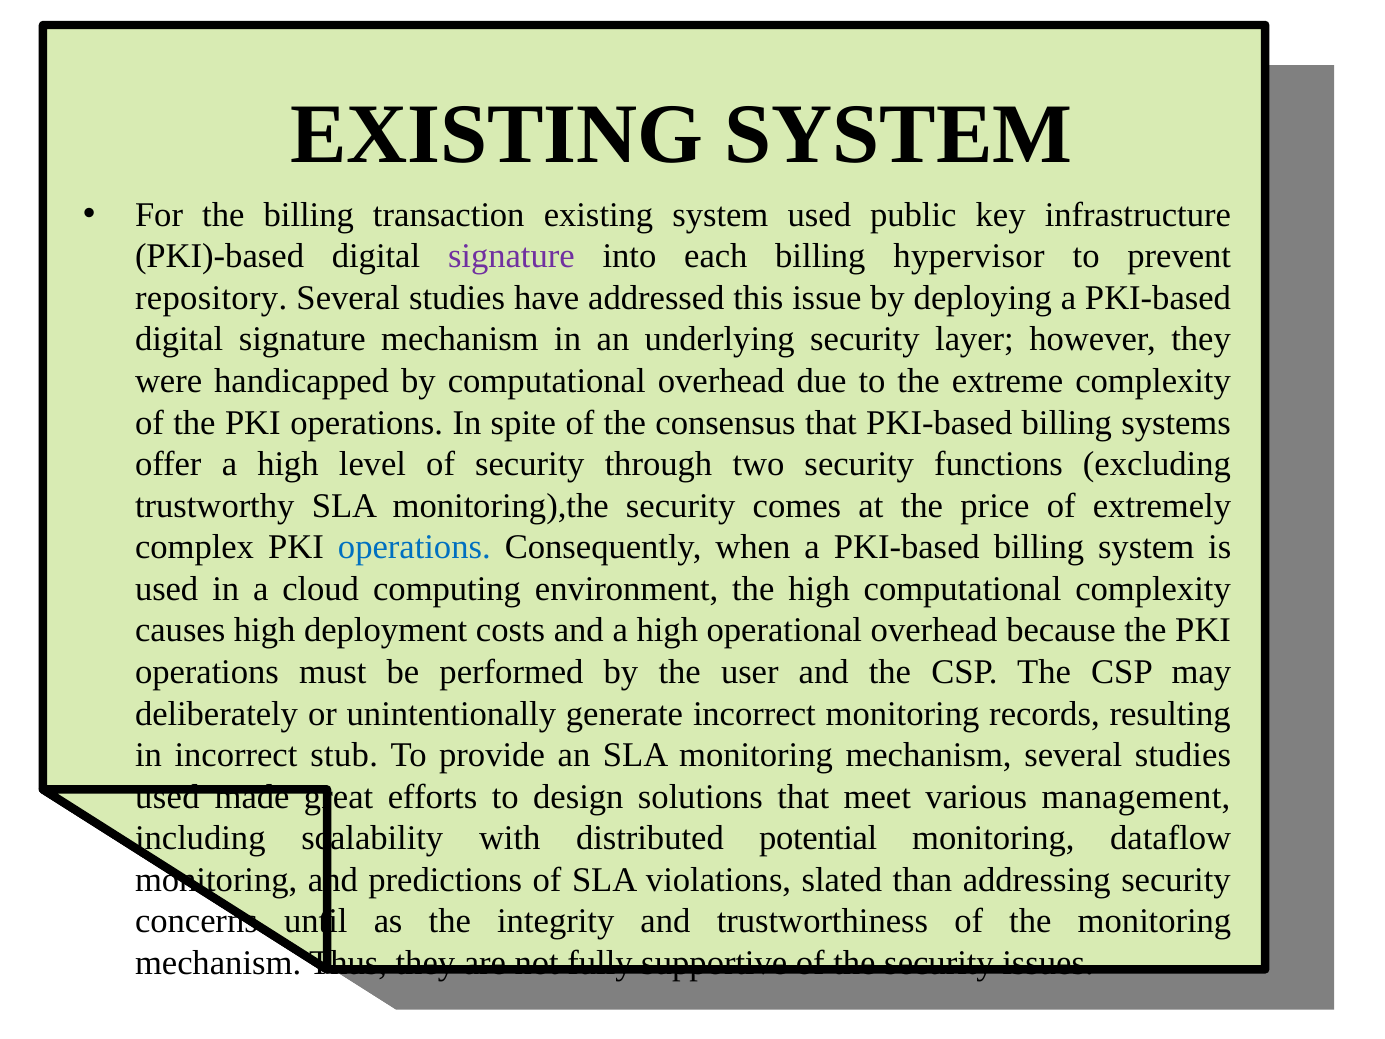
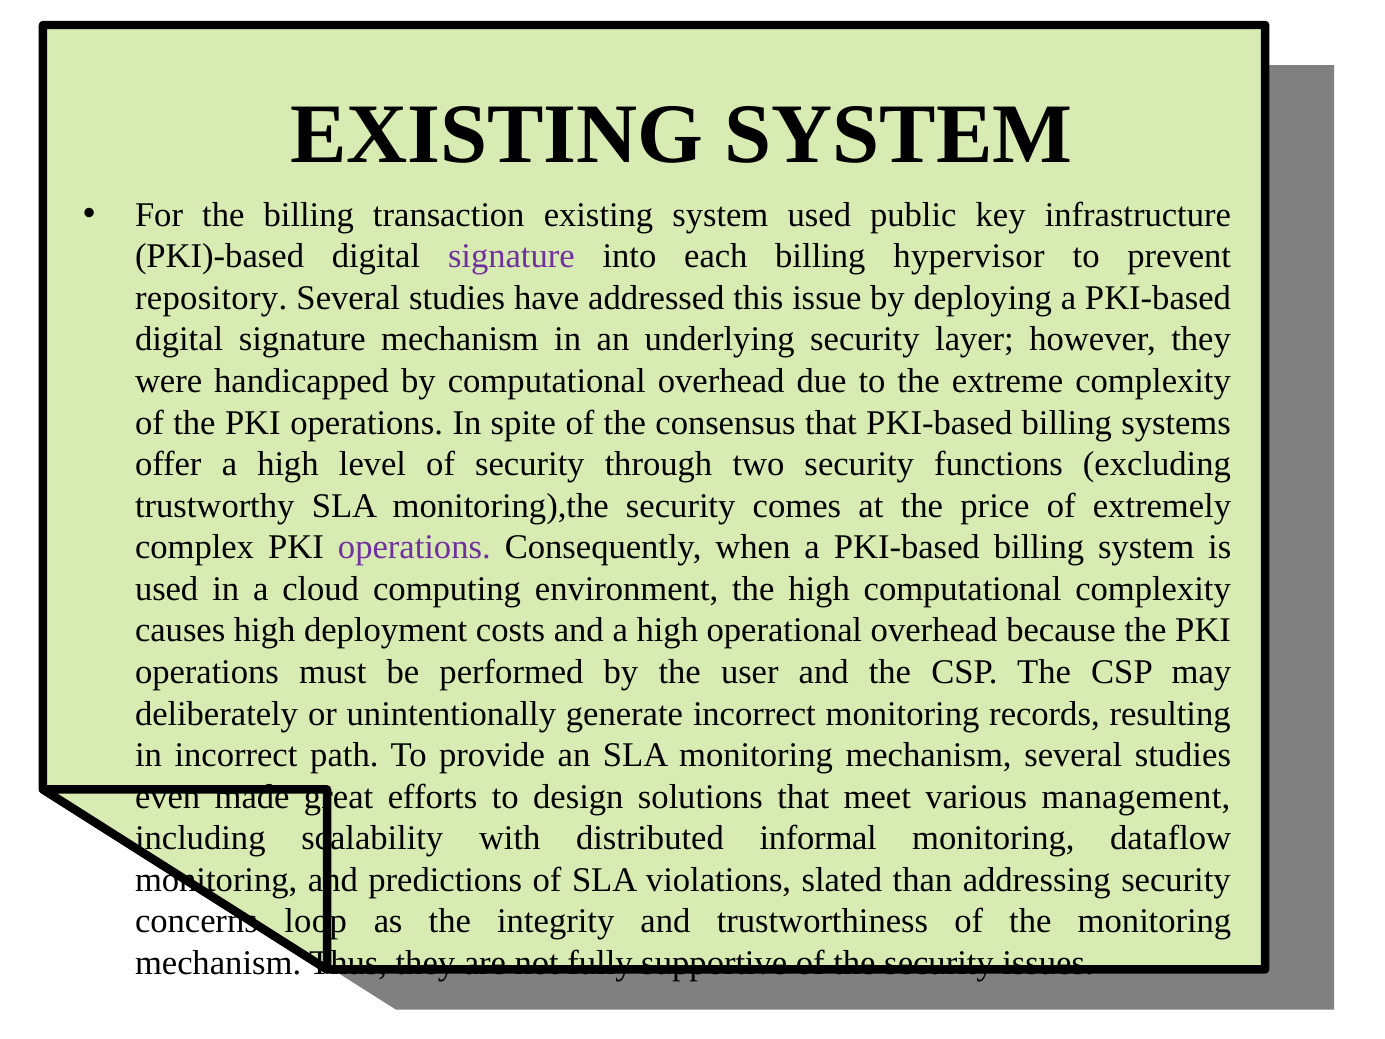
operations colour: blue -> purple (414, 547)
stub: stub -> path (344, 755)
used: used -> even (168, 797)
potential: potential -> informal (818, 838)
until: until -> loop (316, 921)
